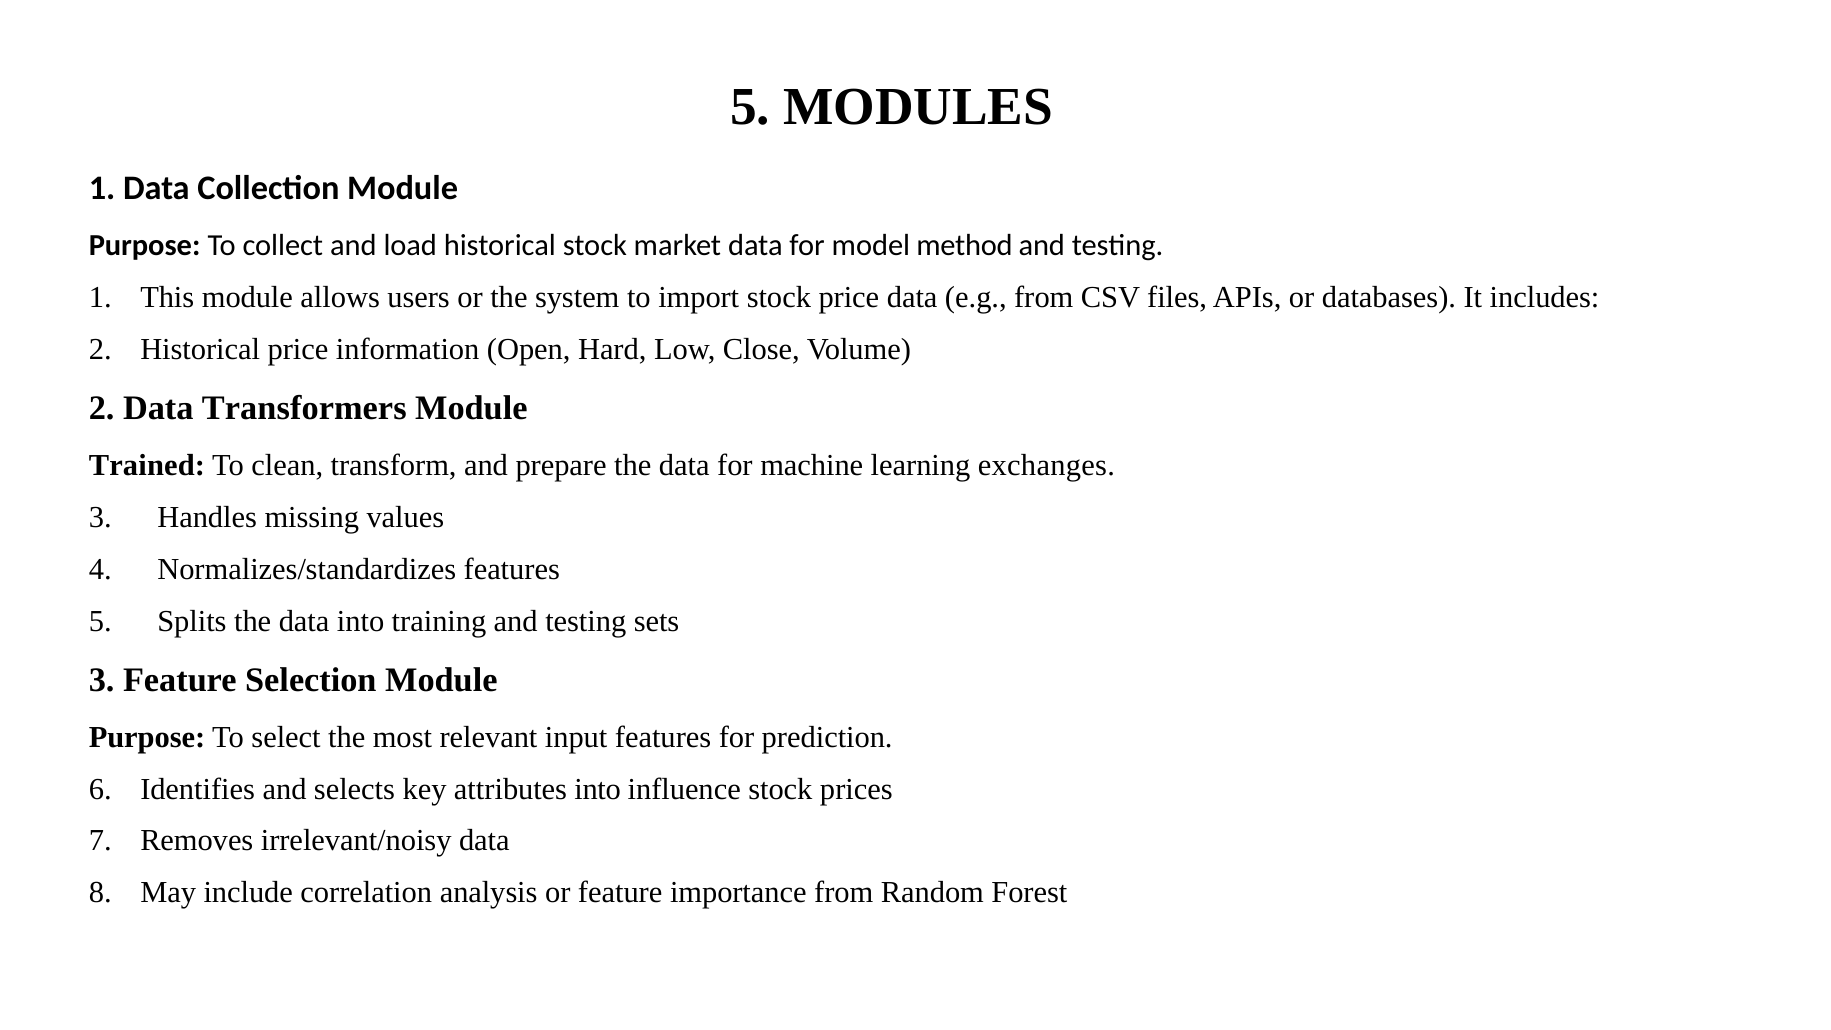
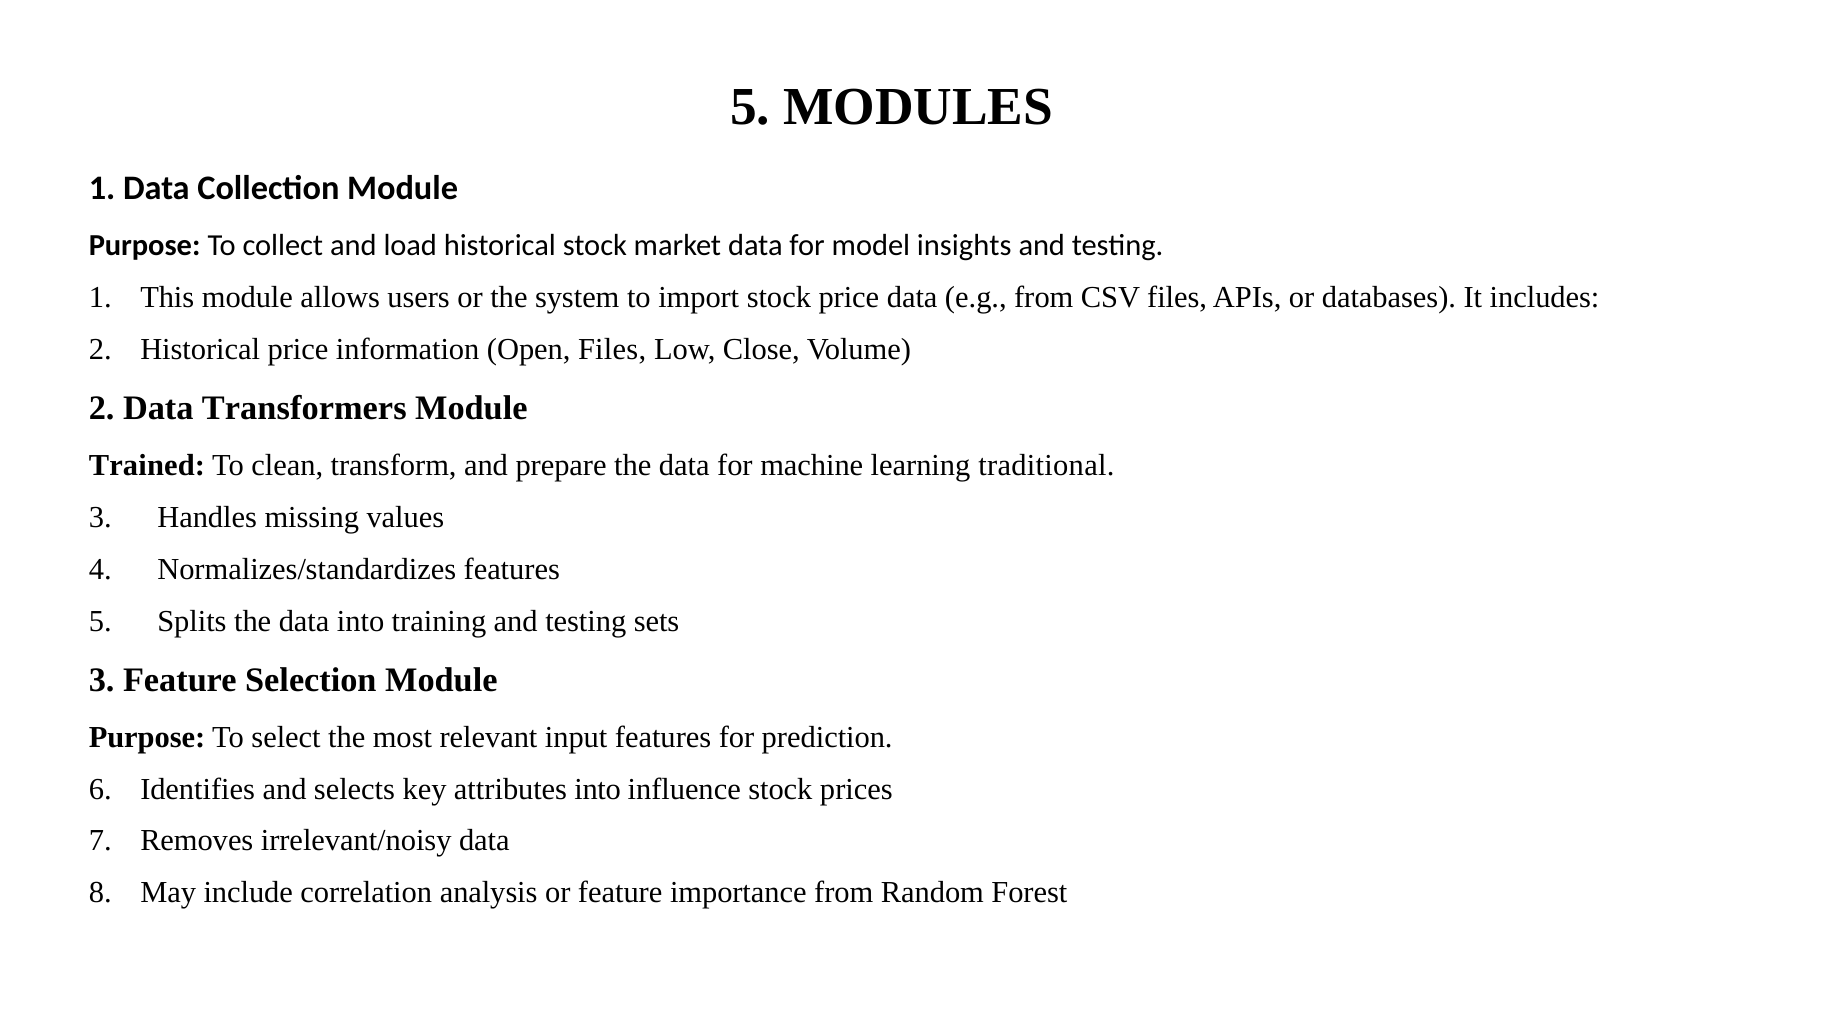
method: method -> insights (964, 246)
Open Hard: Hard -> Files (612, 349)
exchanges: exchanges -> traditional (1046, 466)
